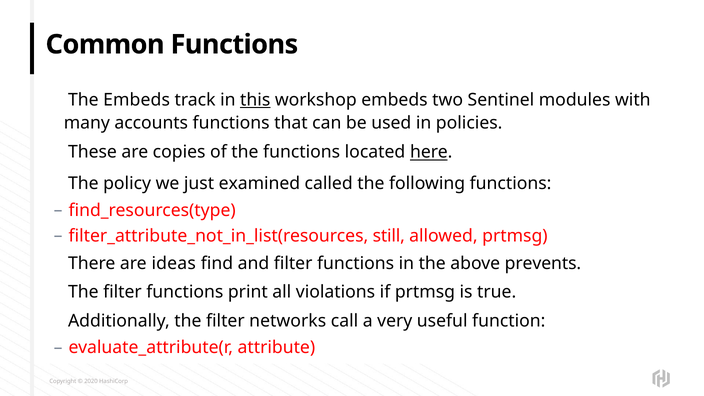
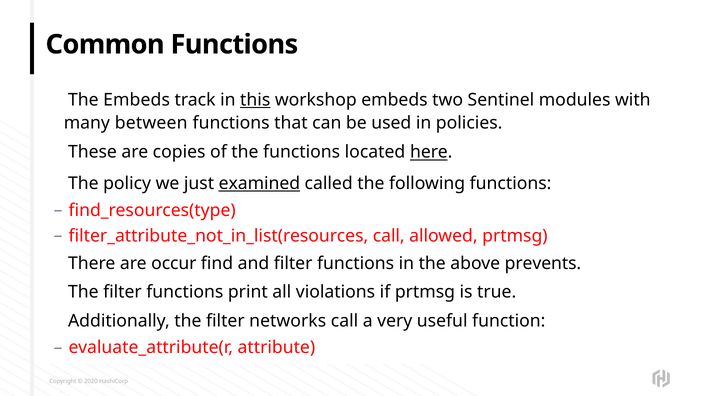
accounts: accounts -> between (151, 123)
examined underline: none -> present (259, 184)
filter_attribute_not_in_list(resources still: still -> call (389, 236)
ideas: ideas -> occur (174, 263)
